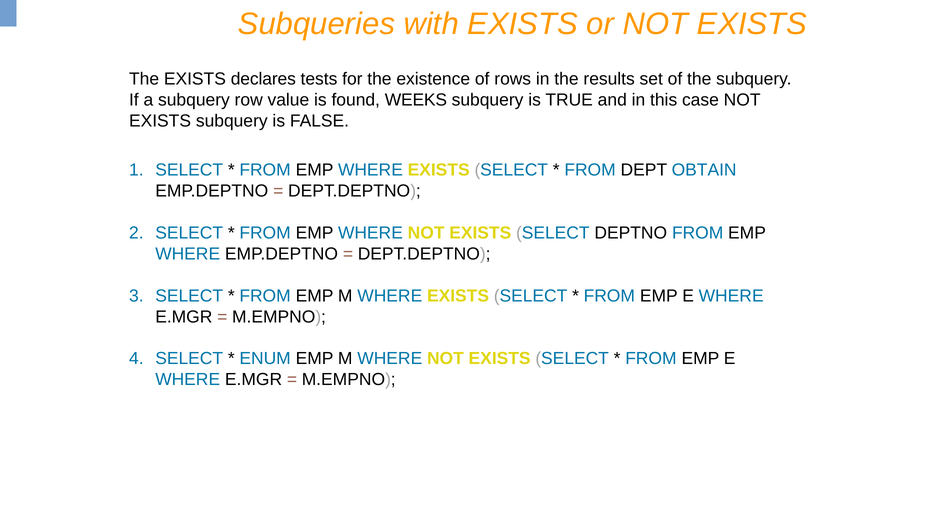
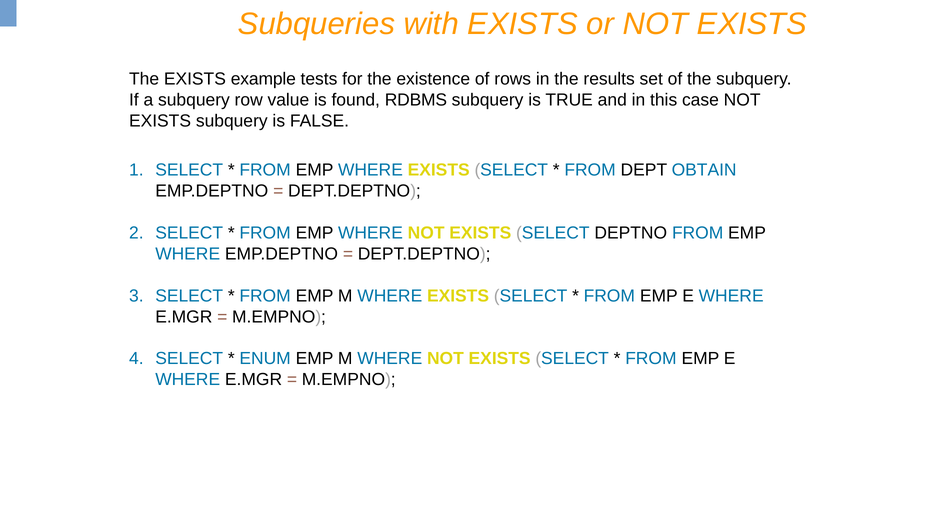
declares: declares -> example (263, 79)
WEEKS: WEEKS -> RDBMS (416, 100)
